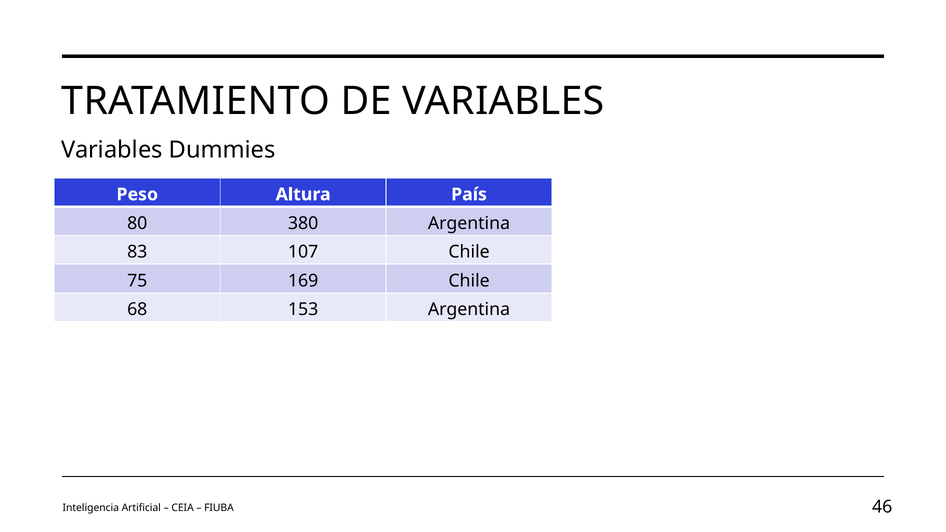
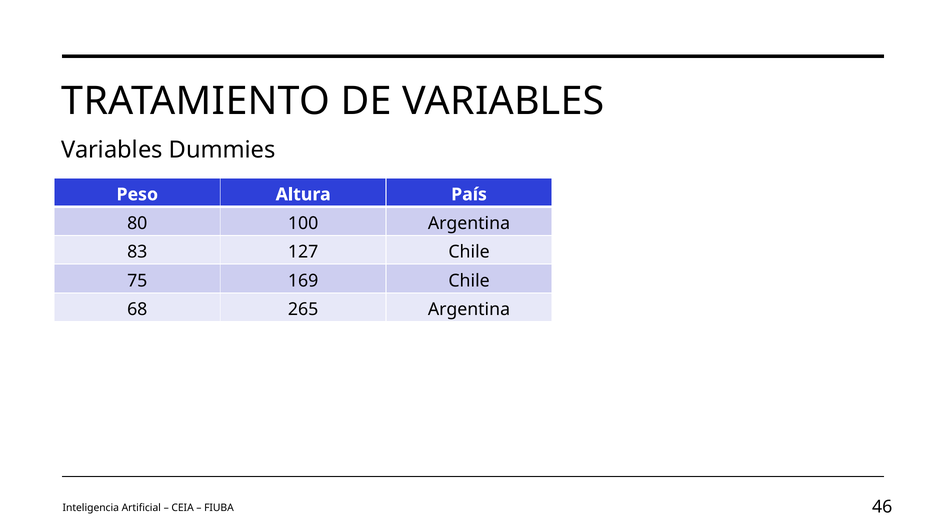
380: 380 -> 100 (303, 223)
107: 107 -> 127 (303, 252)
153: 153 -> 265 (303, 310)
